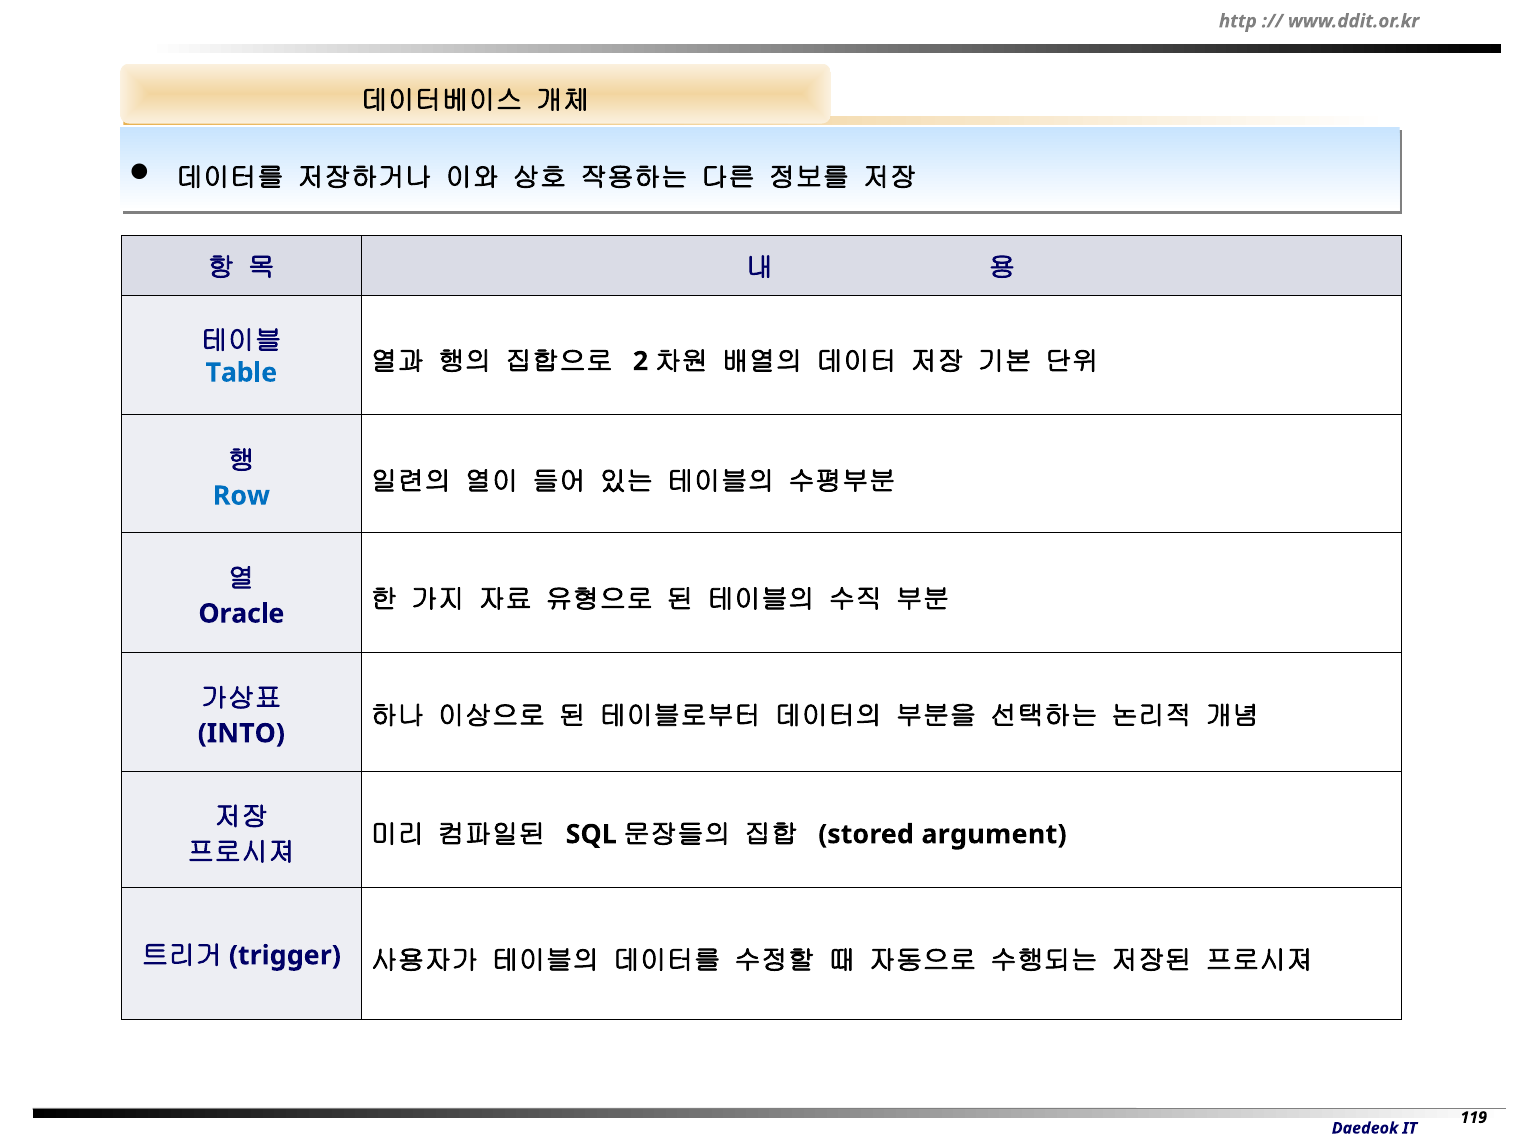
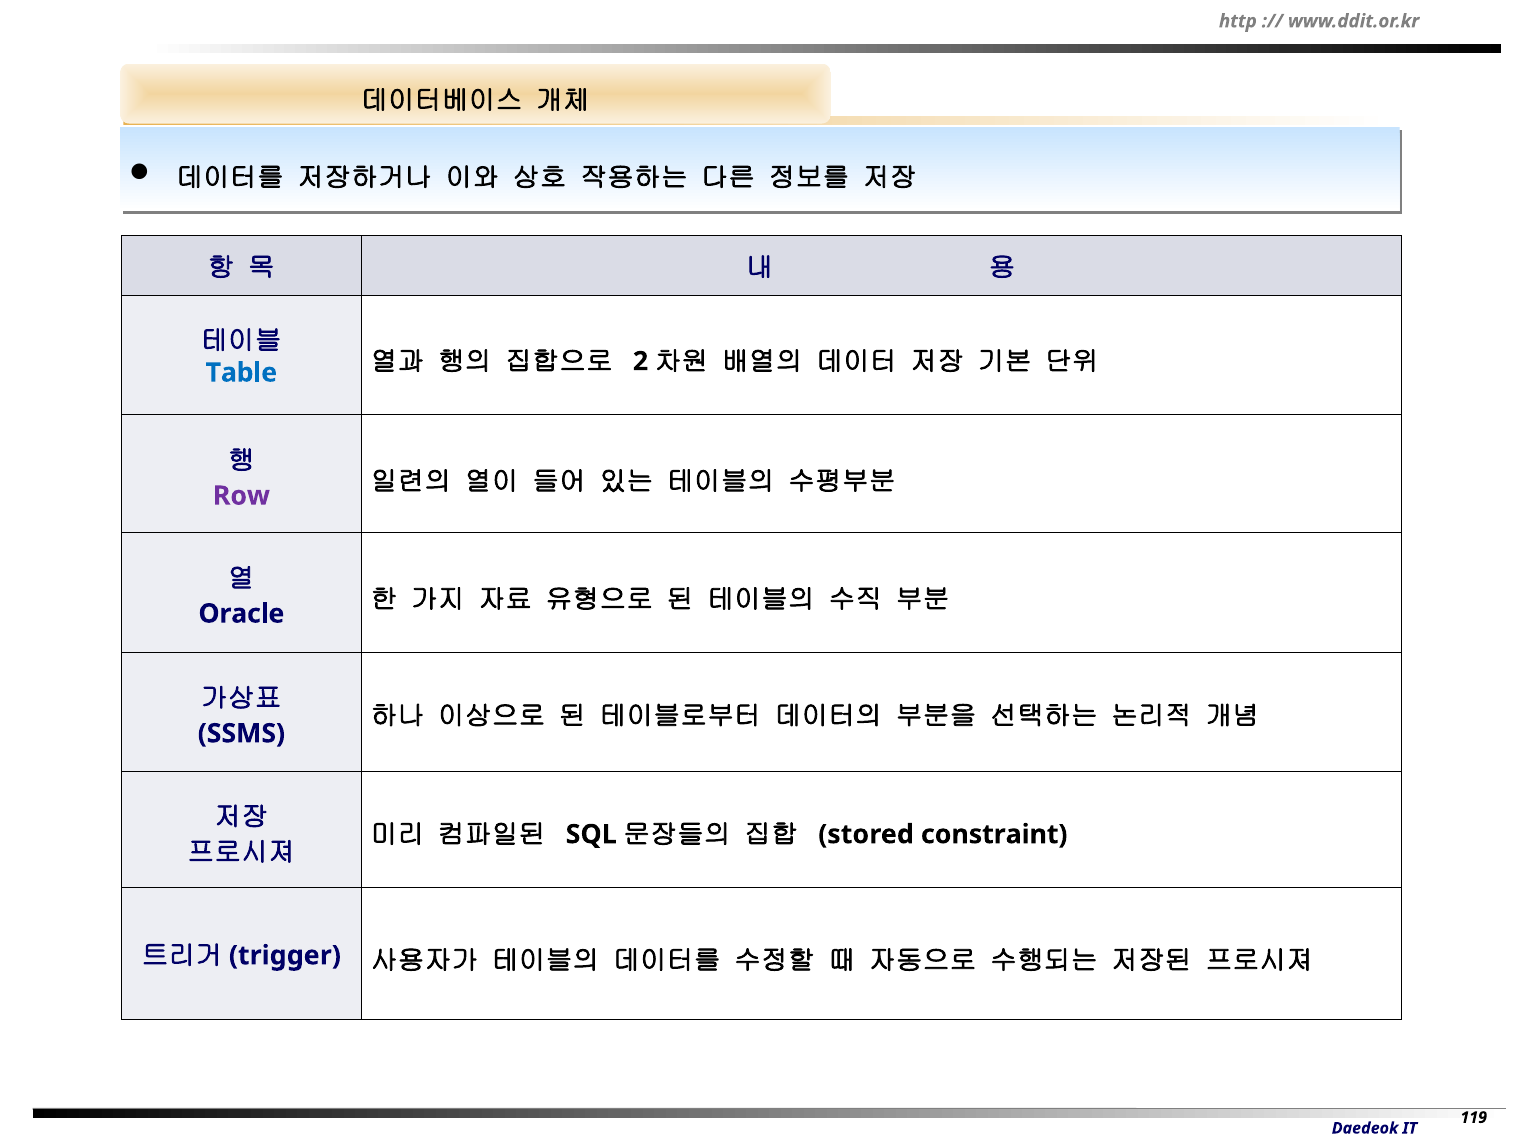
Row colour: blue -> purple (241, 496)
INTO: INTO -> SSMS (241, 734)
argument: argument -> constraint (994, 834)
